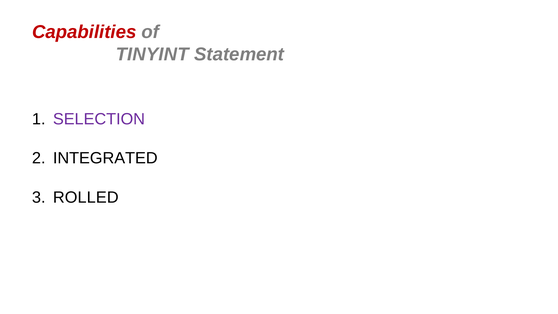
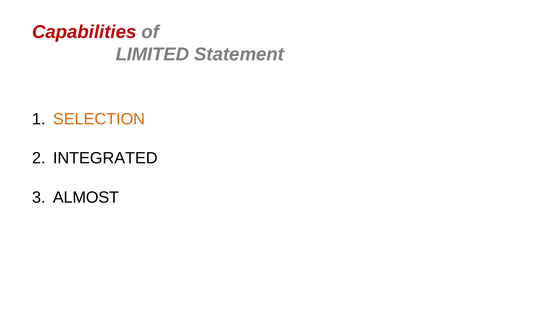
TINYINT: TINYINT -> LIMITED (152, 54)
SELECTION colour: purple -> orange (99, 119)
ROLLED: ROLLED -> ALMOST (86, 197)
